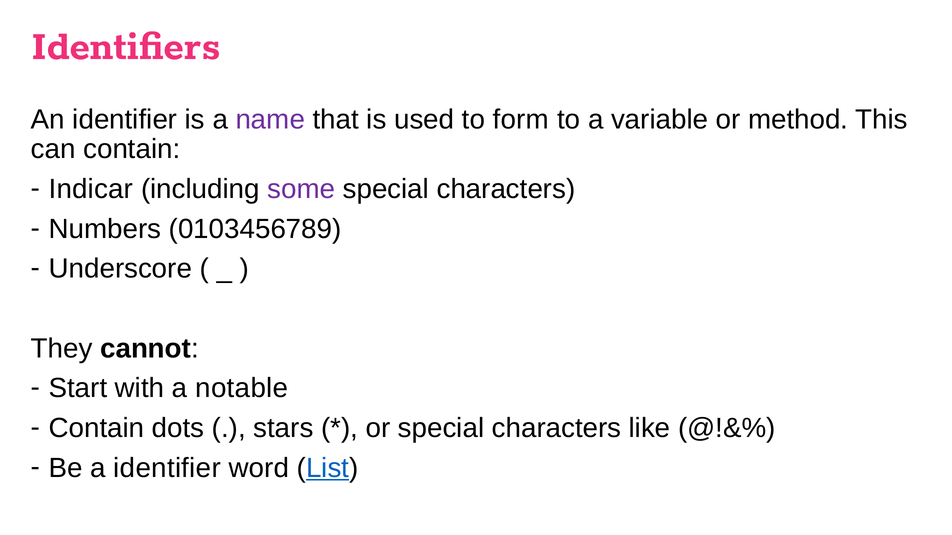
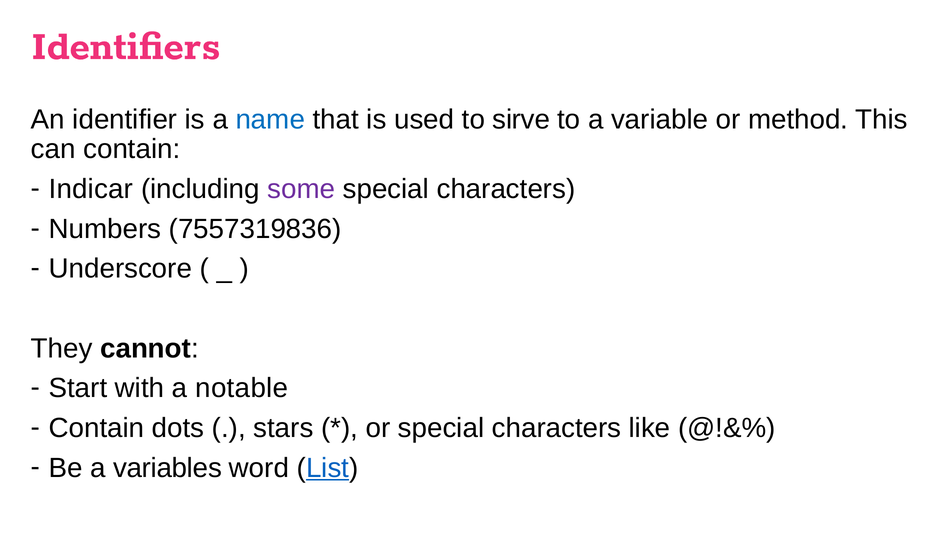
name colour: purple -> blue (270, 119)
form: form -> sirve (521, 119)
0103456789: 0103456789 -> 7557319836 (255, 229)
a identifier: identifier -> variables (167, 468)
